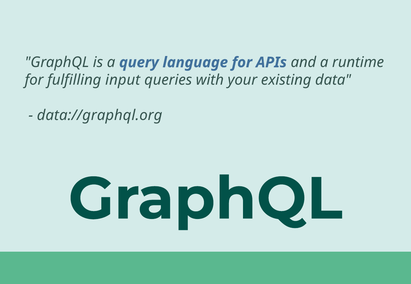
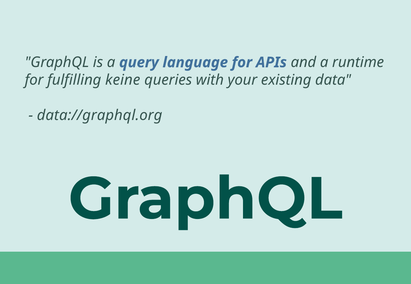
input: input -> keine (123, 80)
